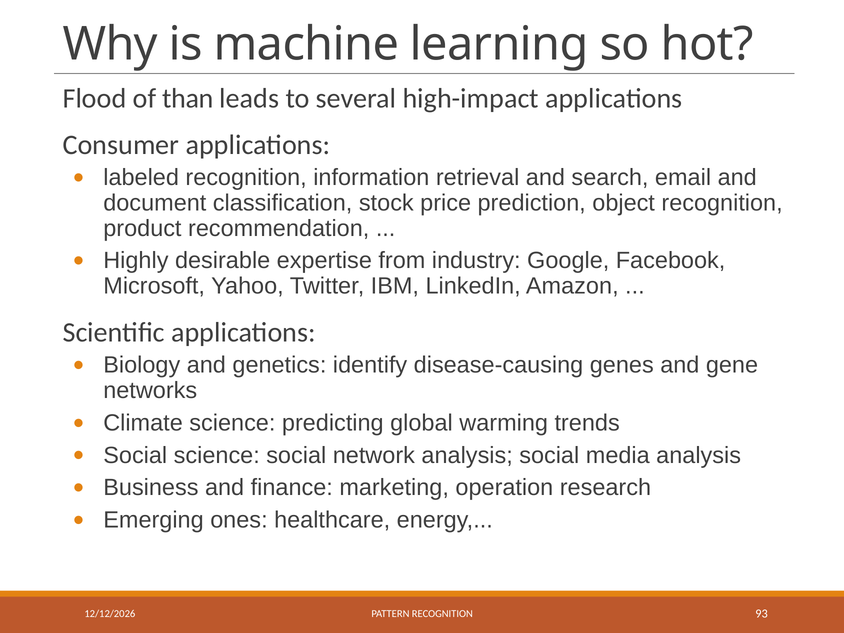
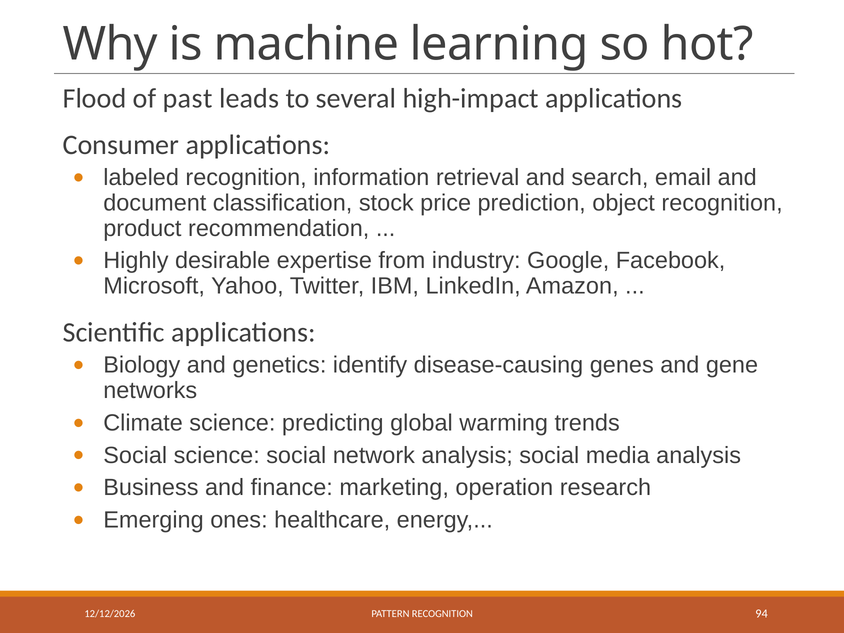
than: than -> past (188, 98)
93: 93 -> 94 (762, 614)
